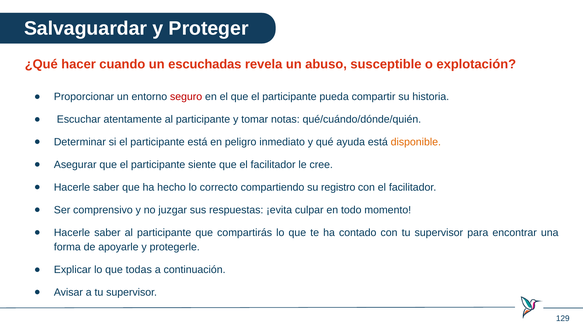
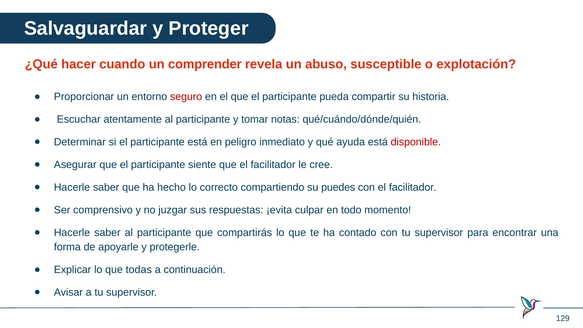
escuchadas: escuchadas -> comprender (205, 64)
disponible colour: orange -> red (416, 142)
registro: registro -> puedes (338, 187)
